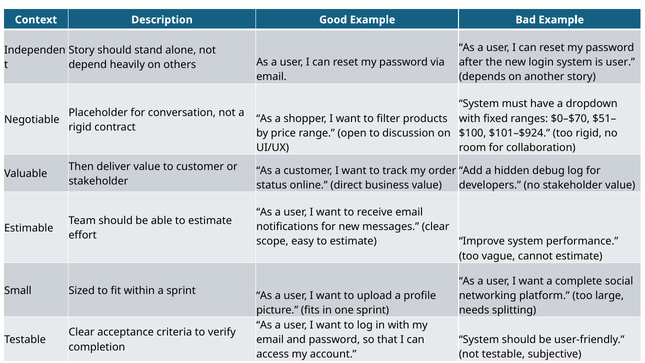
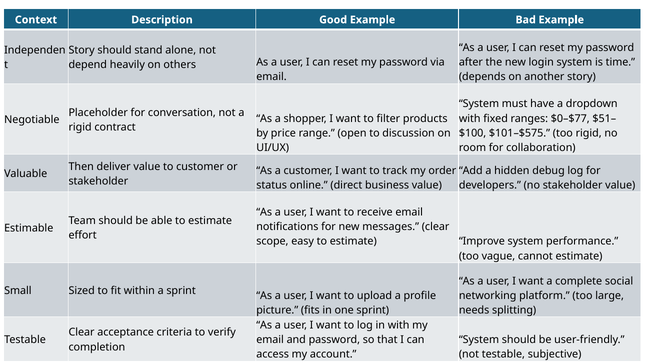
is user: user -> time (620, 62)
$0–$70: $0–$70 -> $0–$77 (570, 118)
$101–$924: $101–$924 -> $101–$575 (520, 133)
